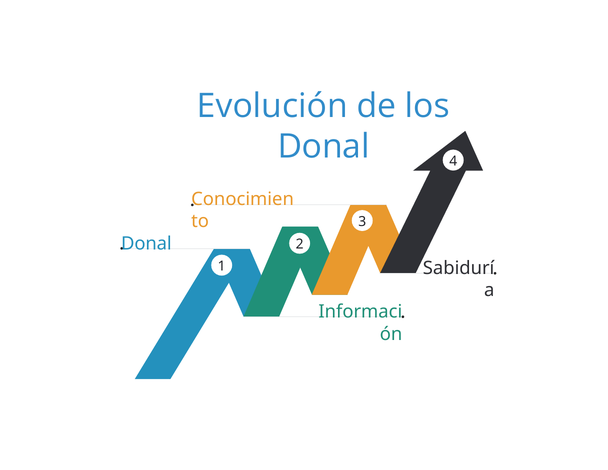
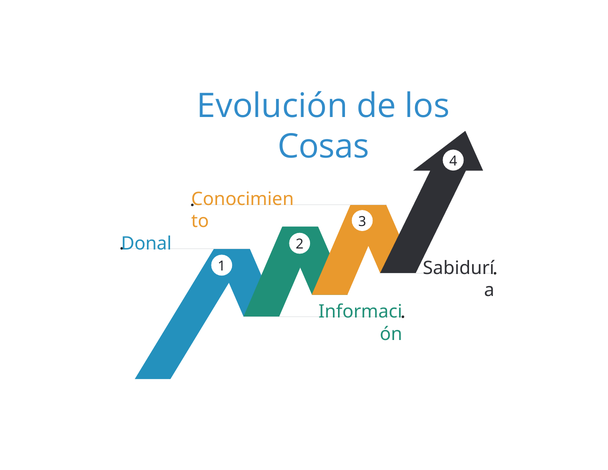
Donal: Donal -> Cosas (324, 146)
